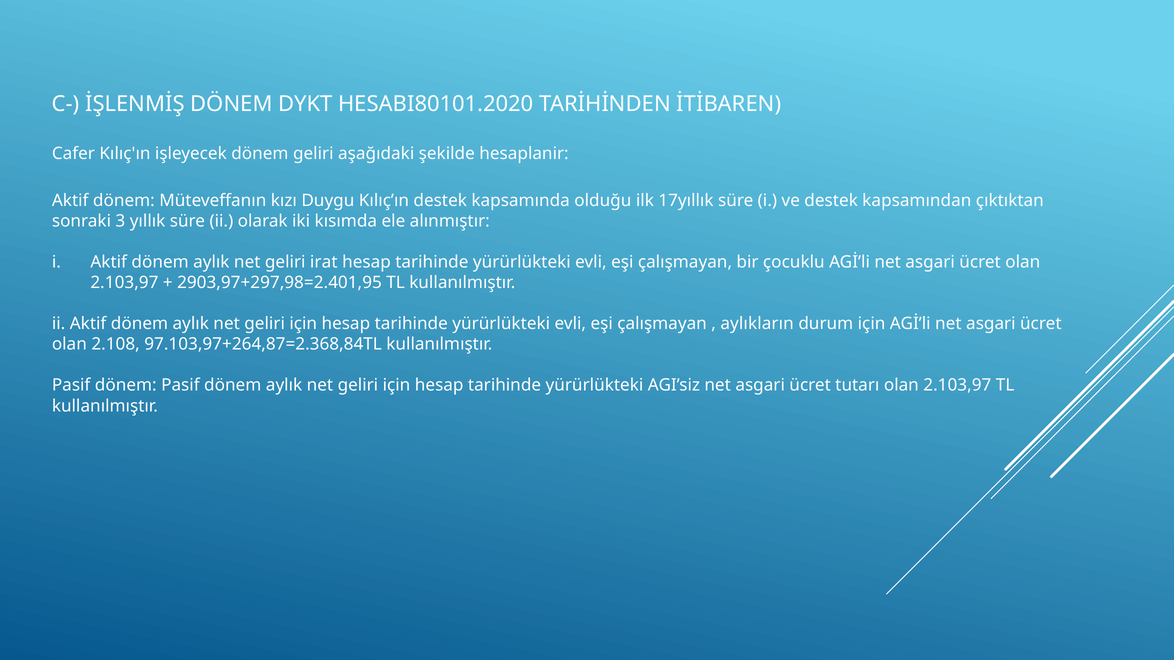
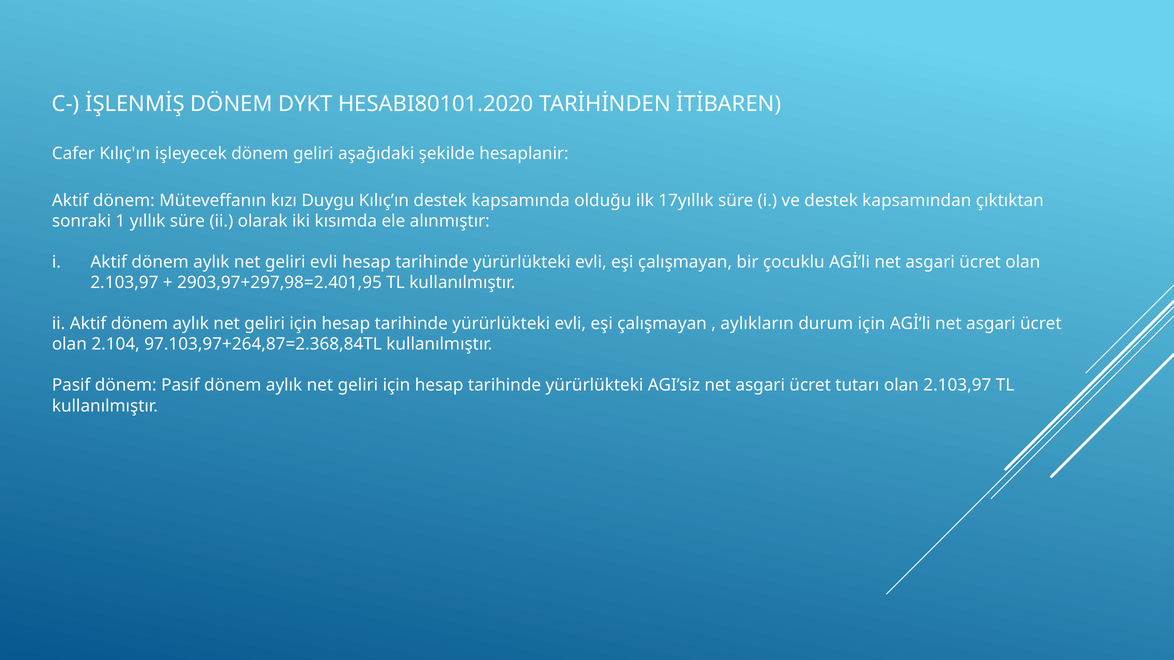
3: 3 -> 1 (120, 221)
geliri irat: irat -> evli (324, 262)
2.108: 2.108 -> 2.104 (116, 344)
